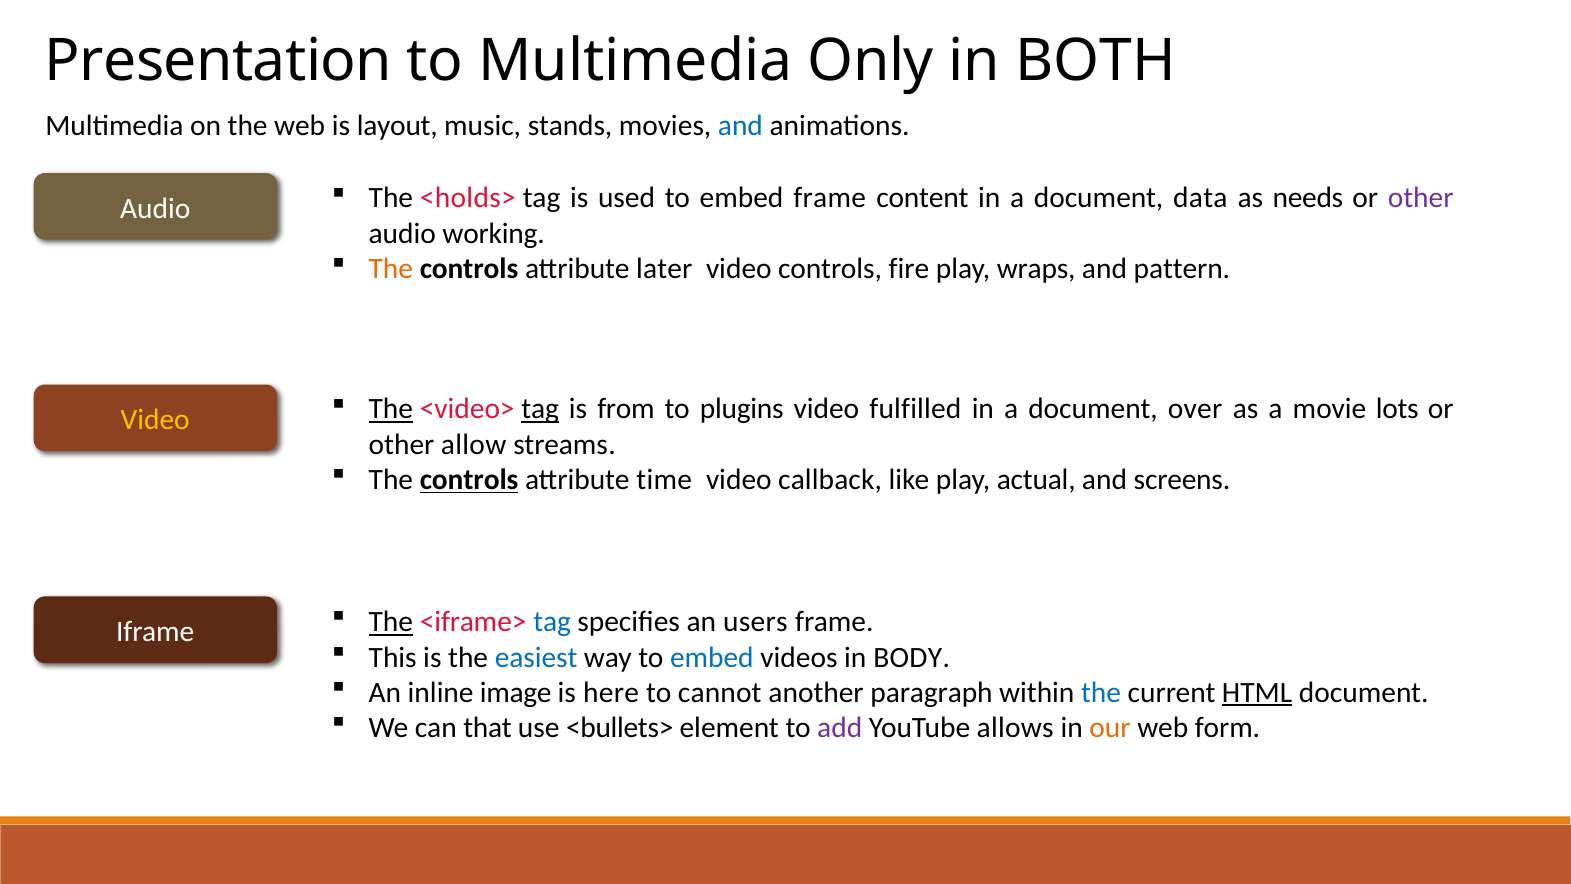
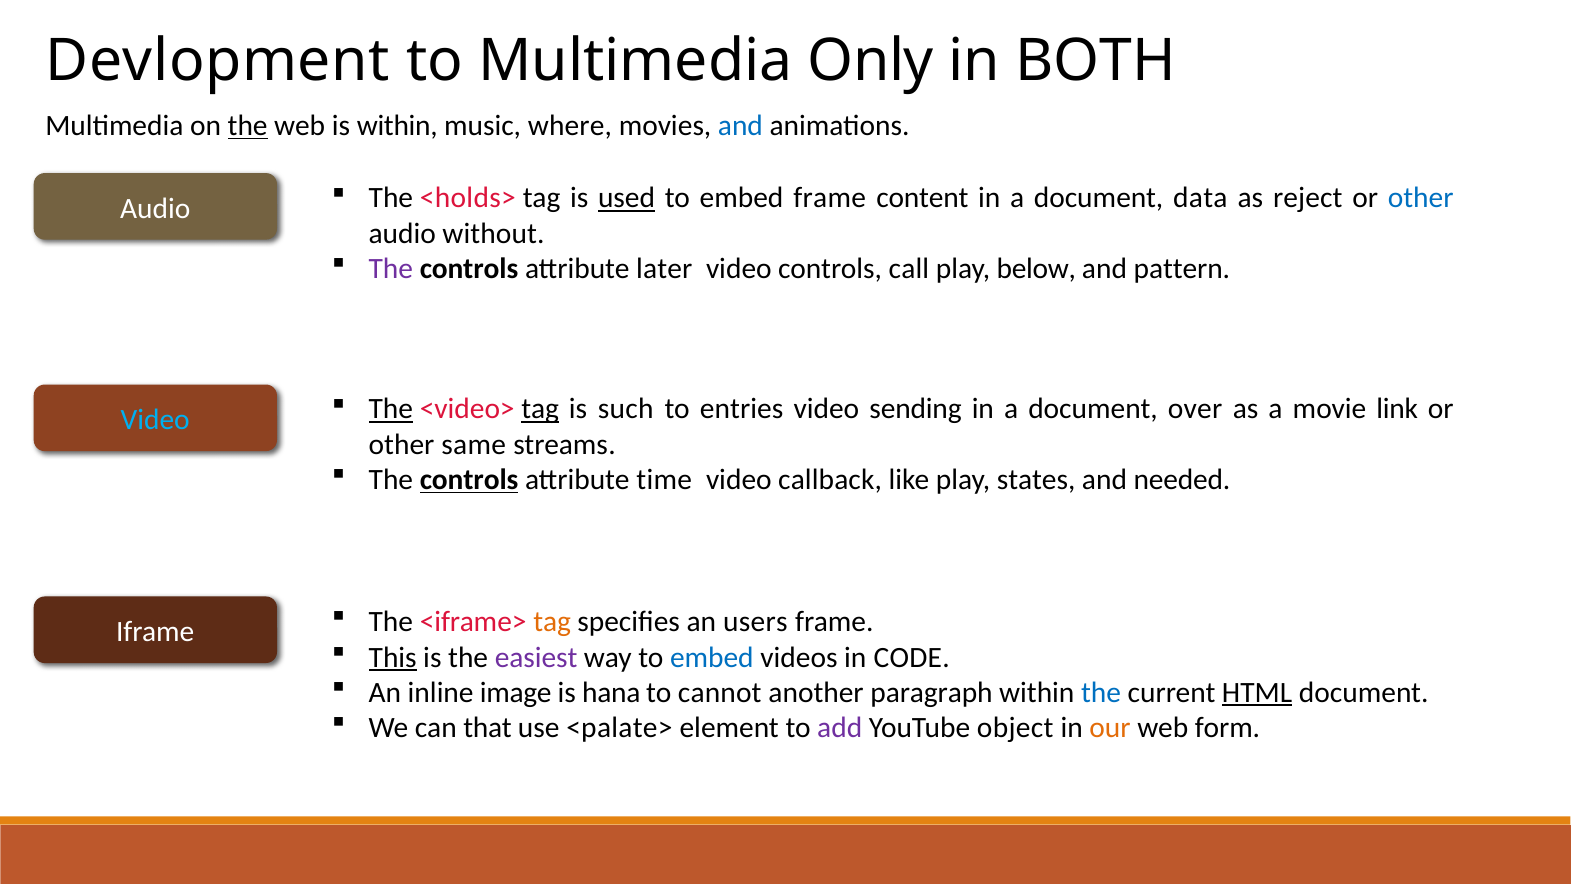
Presentation: Presentation -> Devlopment (218, 62)
the underline: none -> present (248, 126)
is layout: layout -> within (397, 126)
stands: stands -> where (570, 126)
used underline: none -> present (627, 198)
needs: needs -> reject (1308, 198)
other colour: purple -> blue (1421, 198)
working: working -> without (493, 233)
The colour: orange -> purple (391, 269)
fire: fire -> call (909, 269)
wraps: wraps -> below (1036, 269)
from: from -> such (626, 409)
plugins: plugins -> entries (742, 409)
fulfilled: fulfilled -> sending (916, 409)
lots: lots -> link (1397, 409)
Video colour: yellow -> light blue (155, 420)
allow: allow -> same (474, 444)
actual: actual -> states (1036, 480)
screens: screens -> needed (1182, 480)
The underline: present -> none (391, 622)
tag colour: blue -> orange (552, 622)
This underline: none -> present (393, 657)
easiest colour: blue -> purple (536, 657)
BODY: BODY -> CODE (912, 657)
here: here -> hana (611, 692)
<bullets>: <bullets> -> <palate> (619, 728)
allows: allows -> object (1015, 728)
